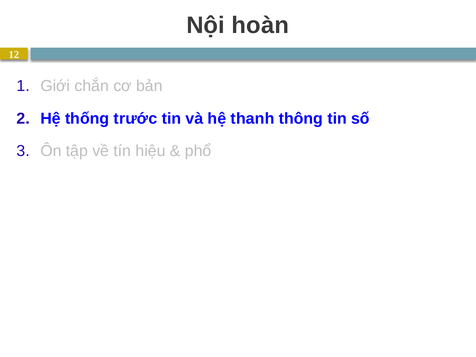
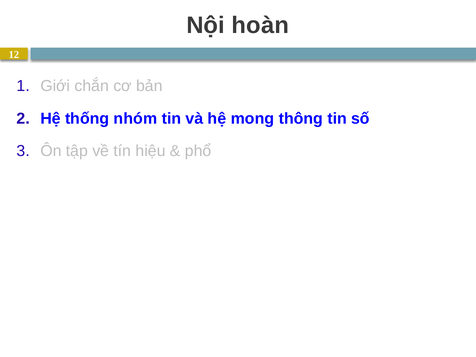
trước: trước -> nhóm (135, 119)
thanh: thanh -> mong (252, 119)
